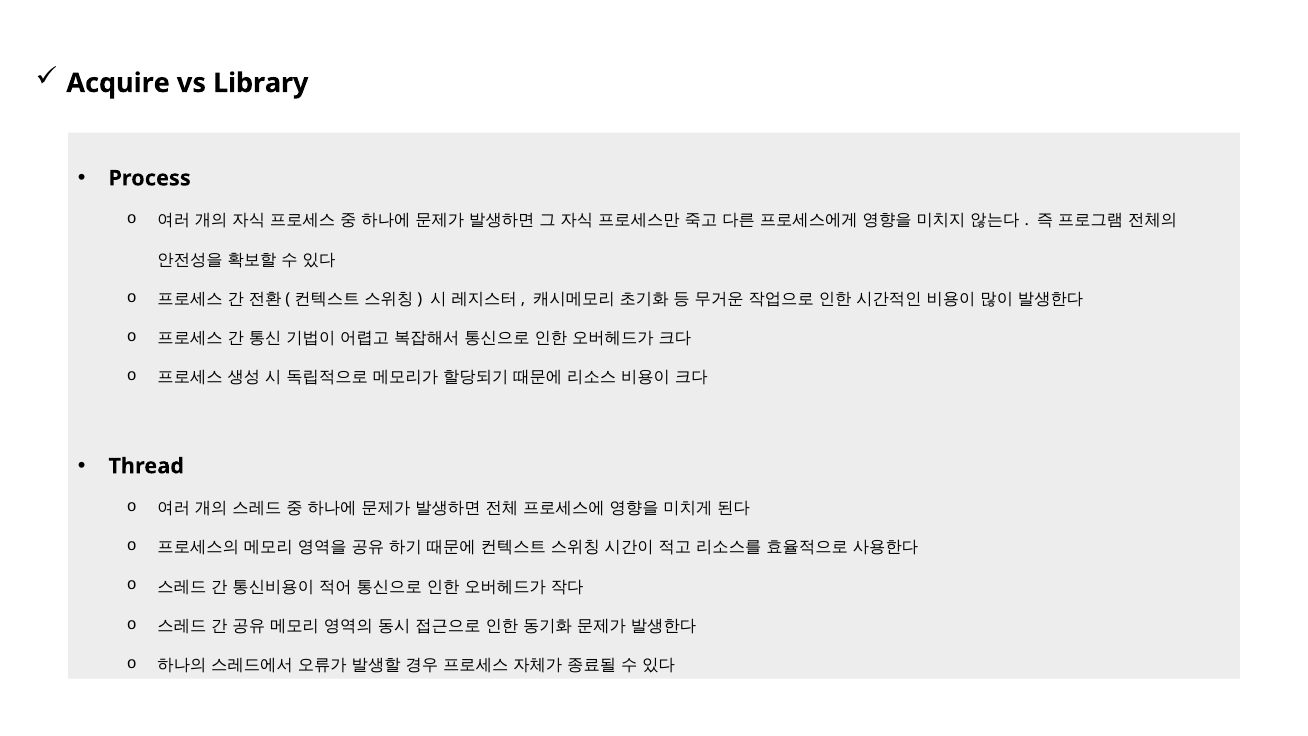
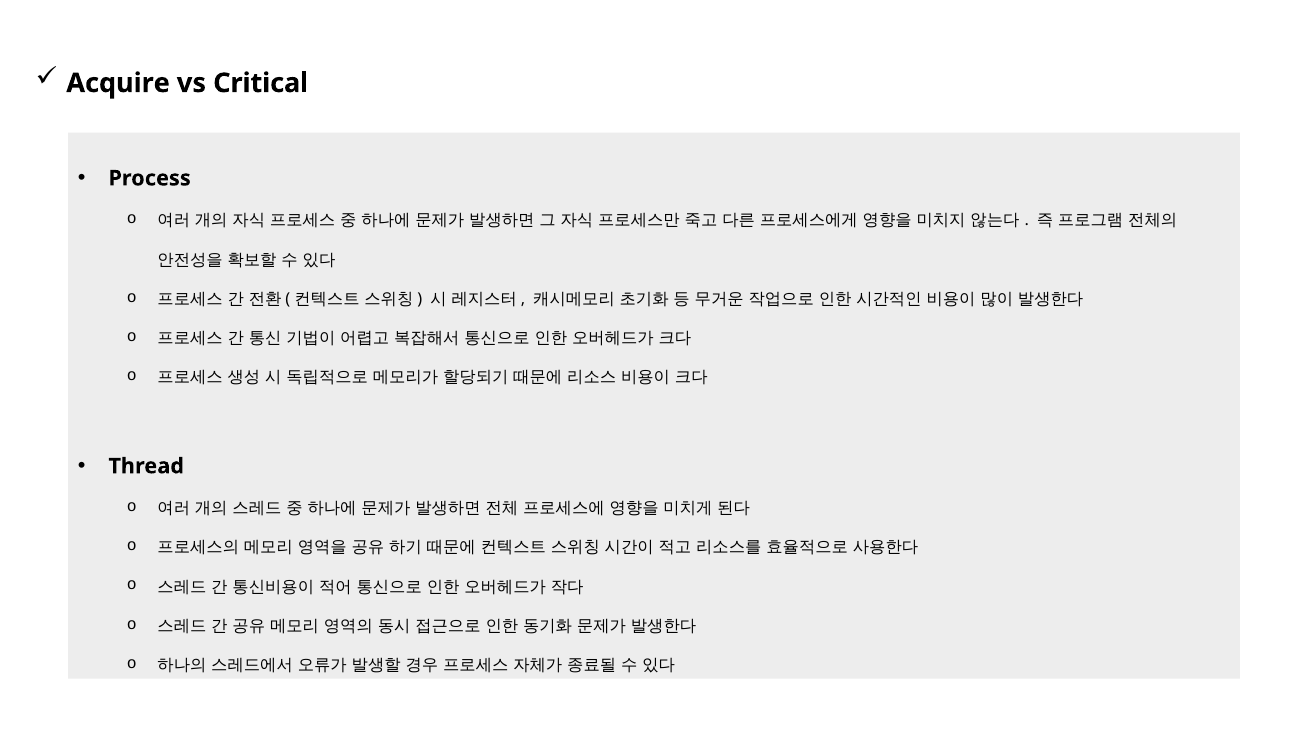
Library: Library -> Critical (261, 83)
